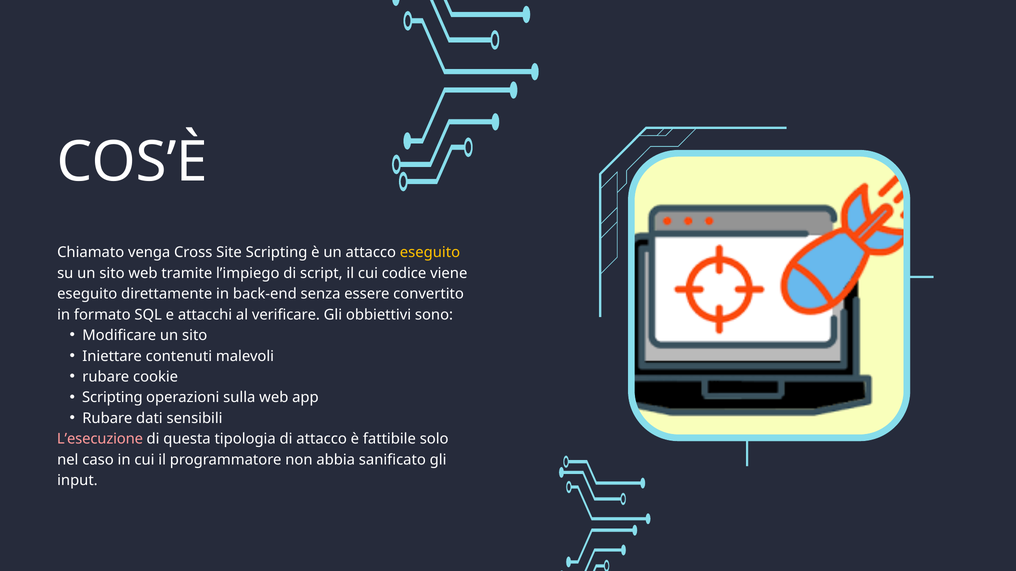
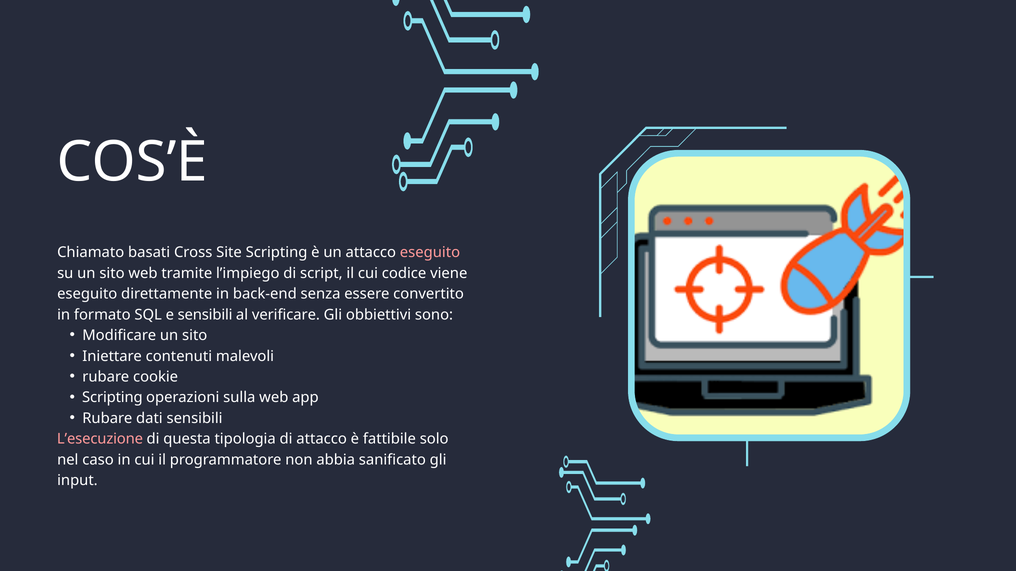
venga: venga -> basati (149, 253)
eseguito colour: yellow -> pink (430, 253)
e attacchi: attacchi -> sensibili (205, 315)
